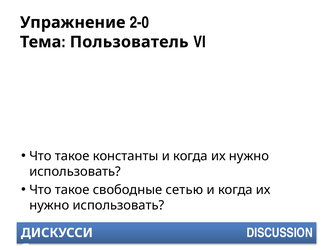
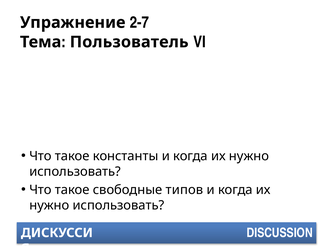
2-0: 2-0 -> 2-7 (139, 23)
сетью: сетью -> типов (184, 190)
